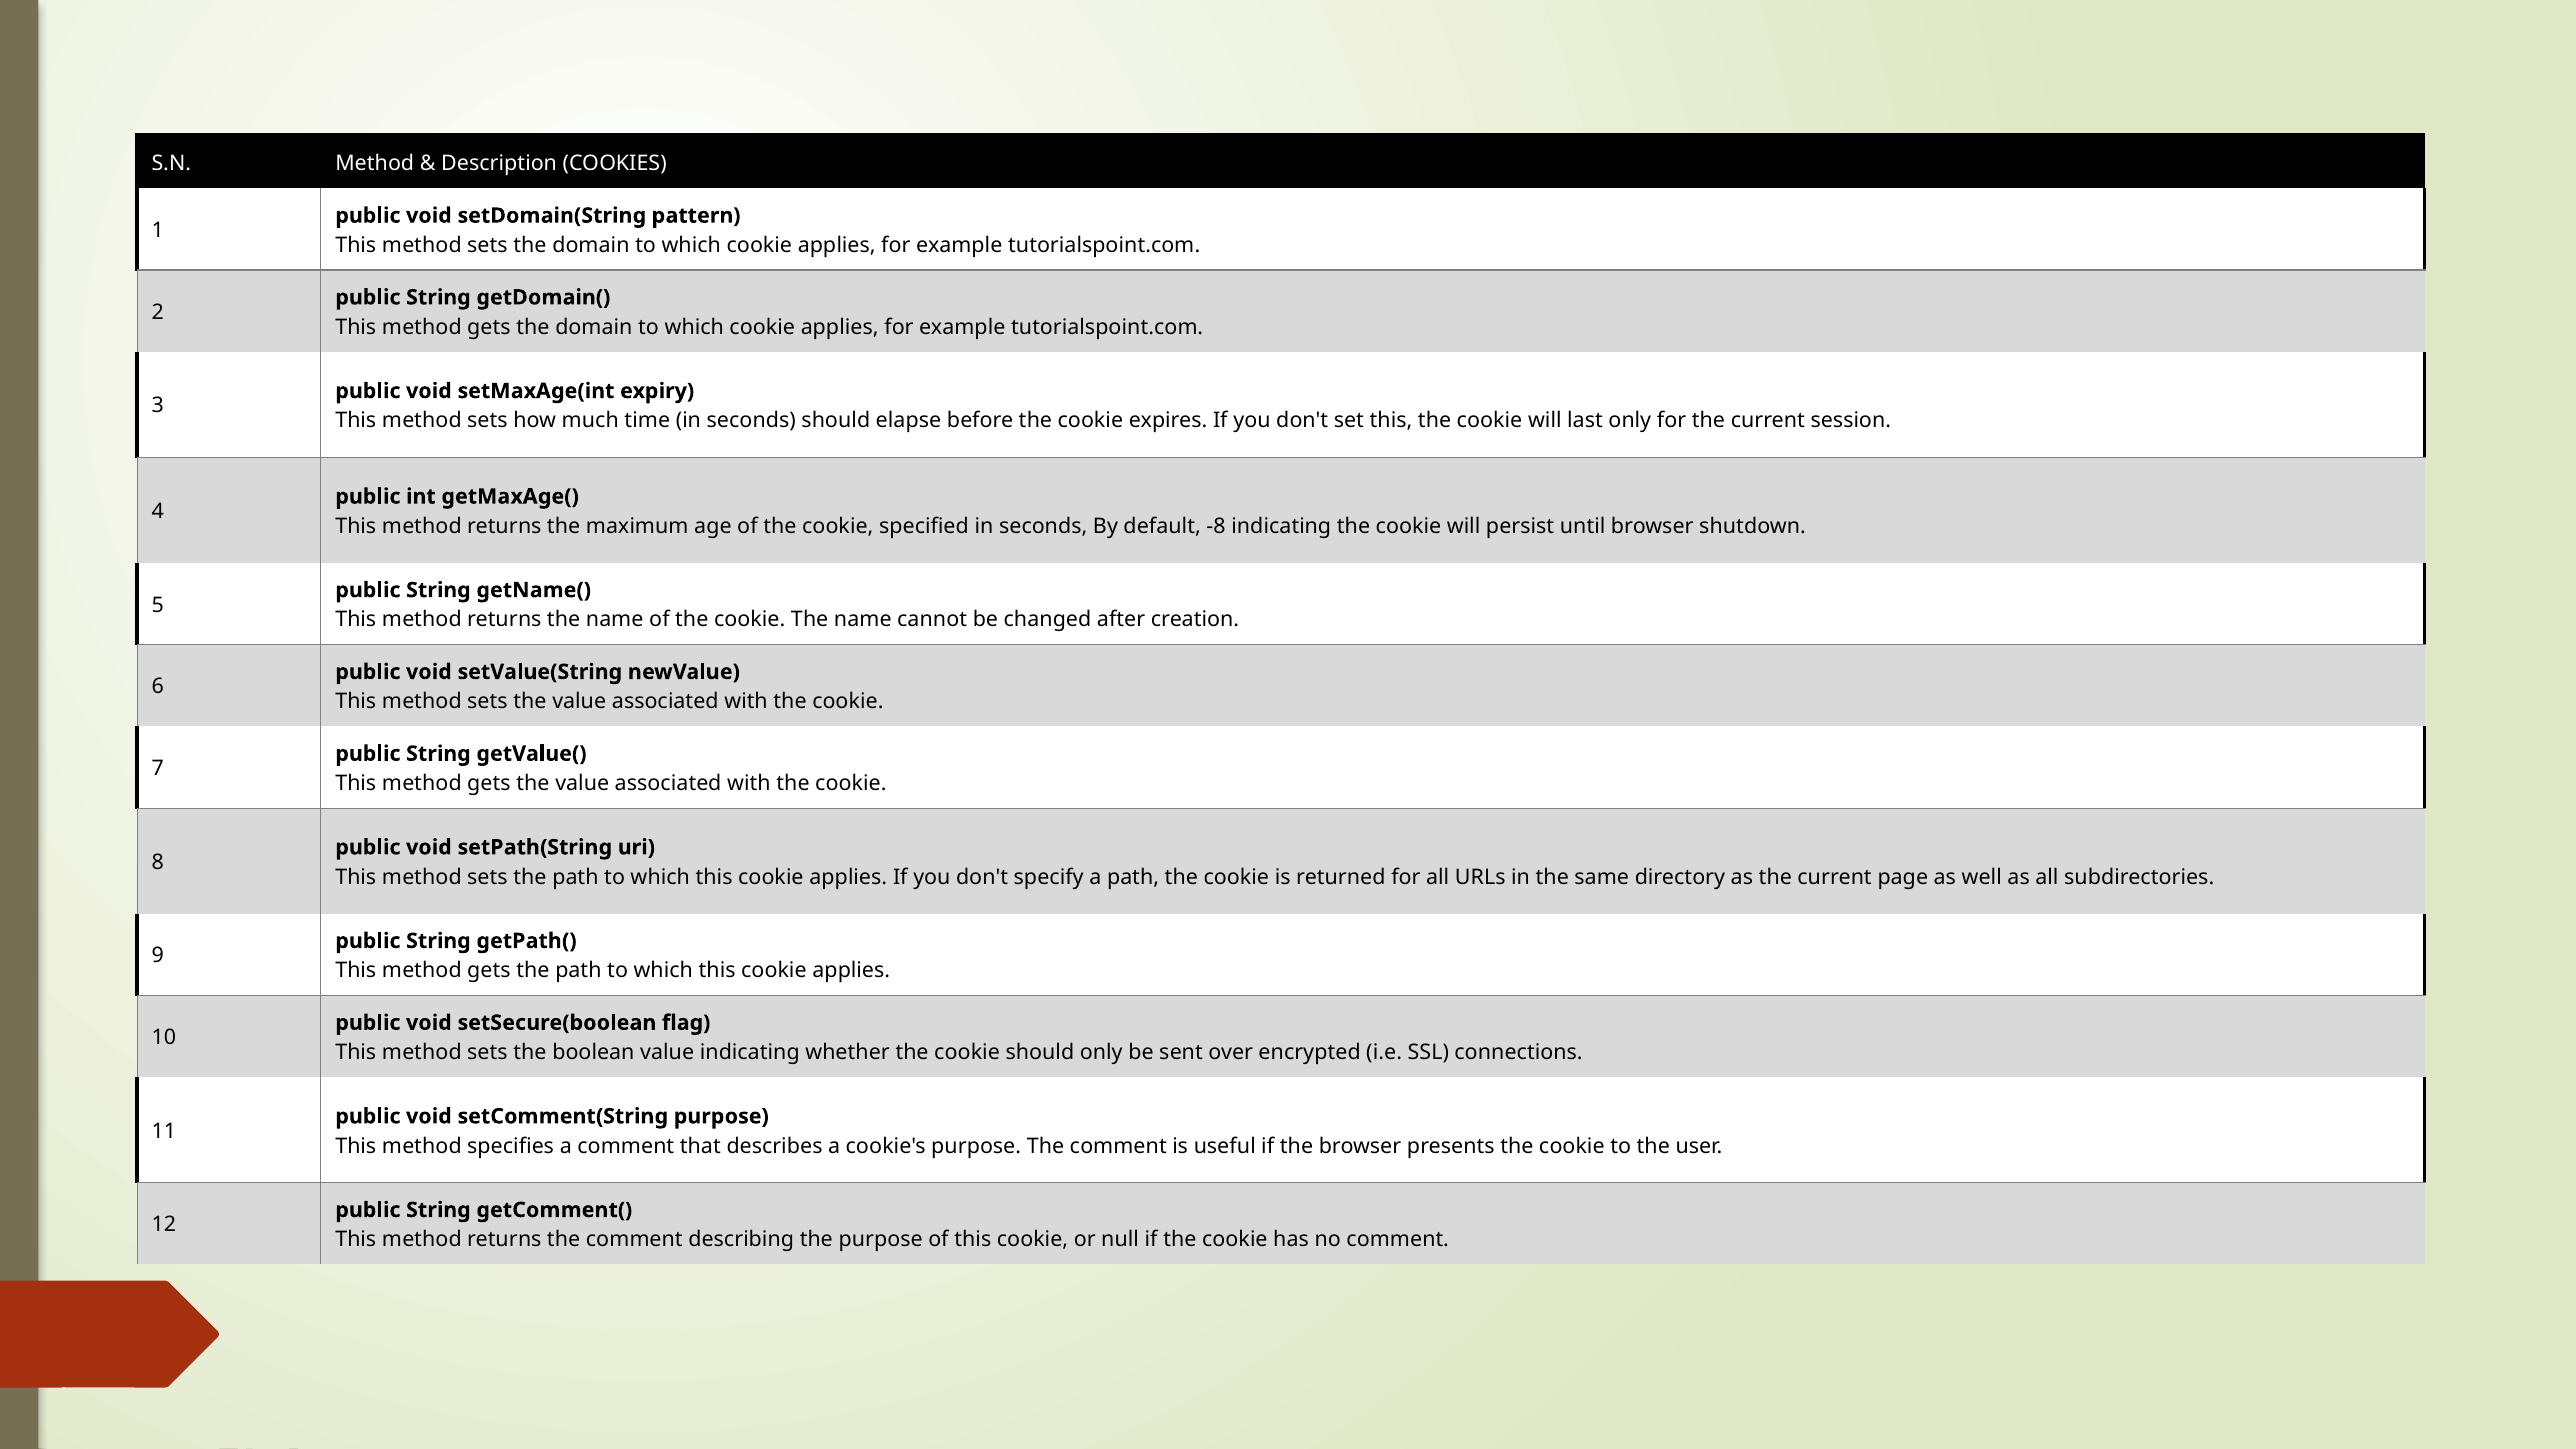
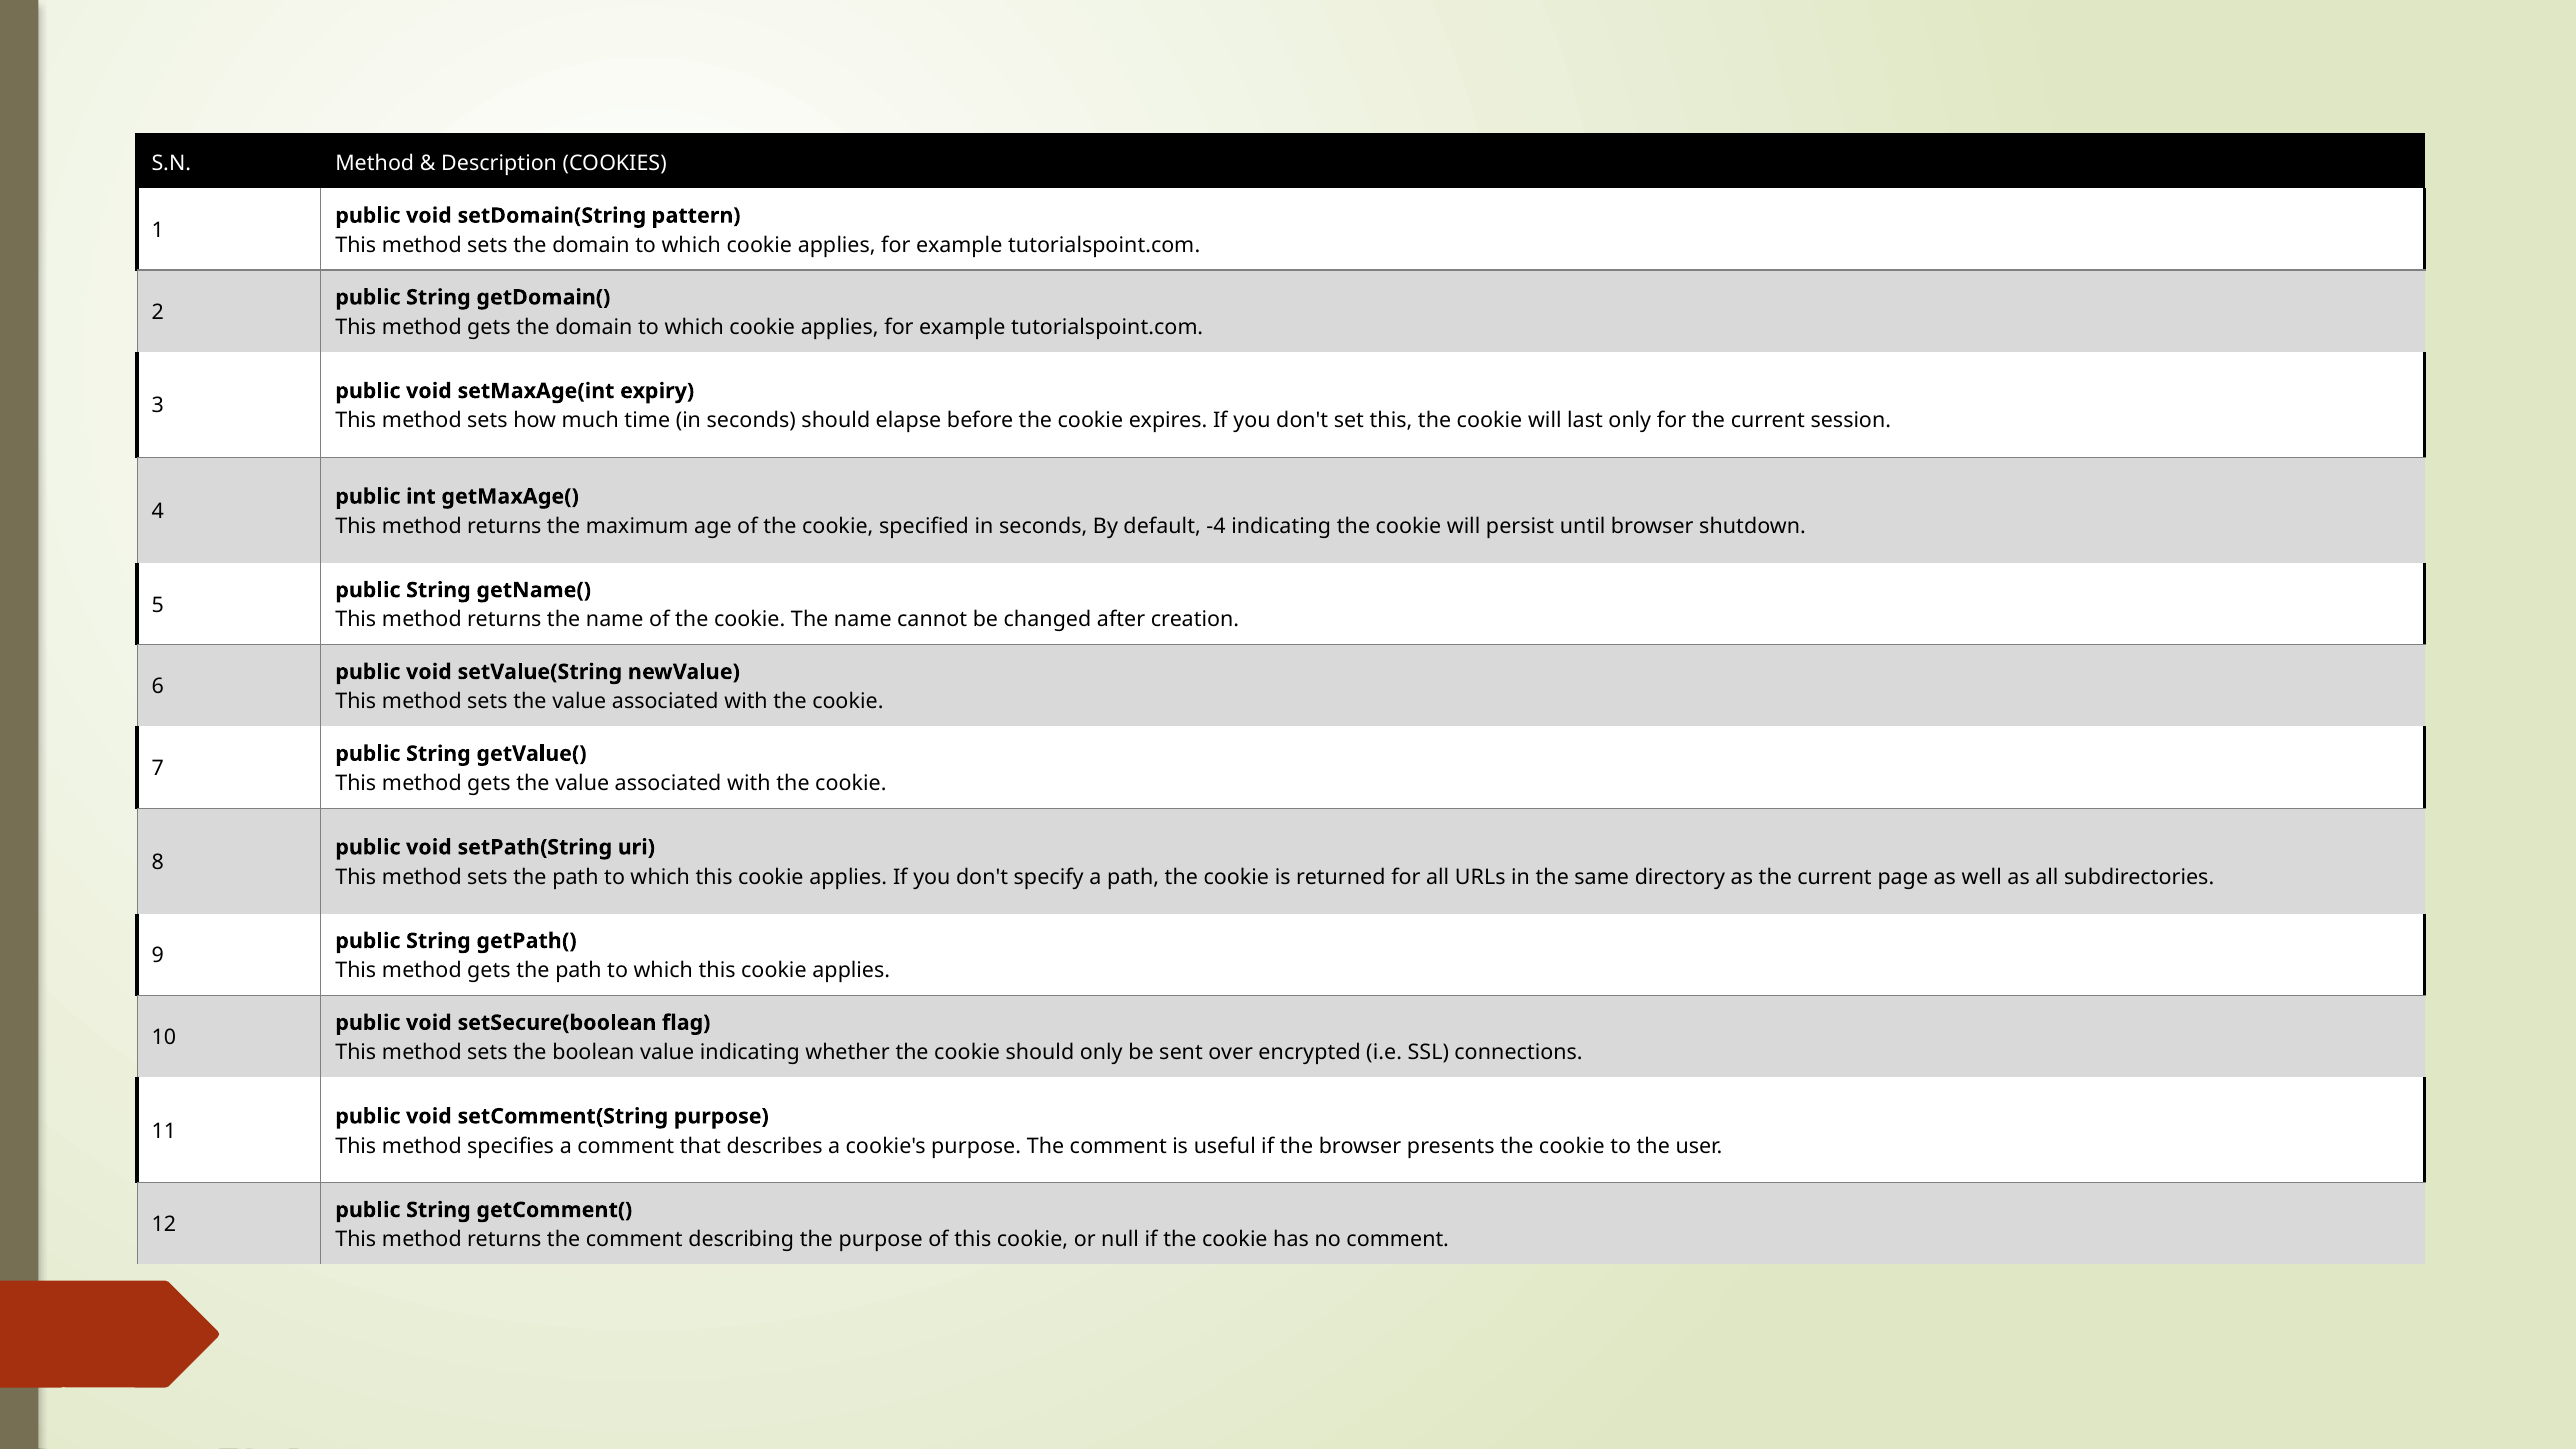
-8: -8 -> -4 (1216, 526)
